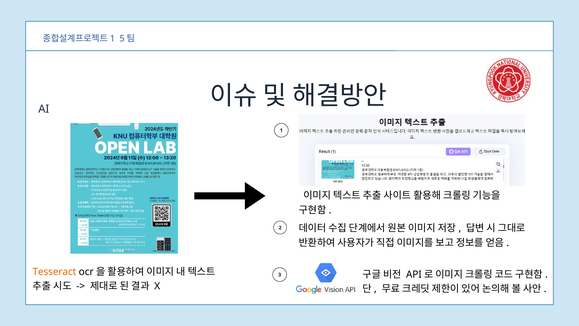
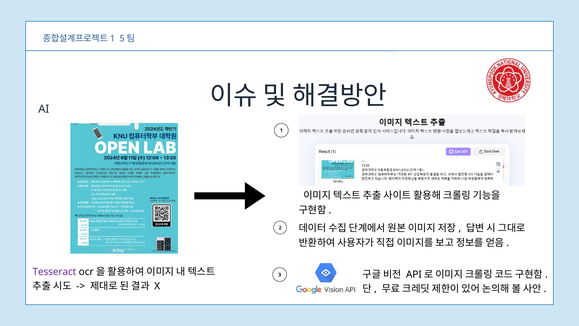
Tesseract colour: orange -> purple (54, 272)
